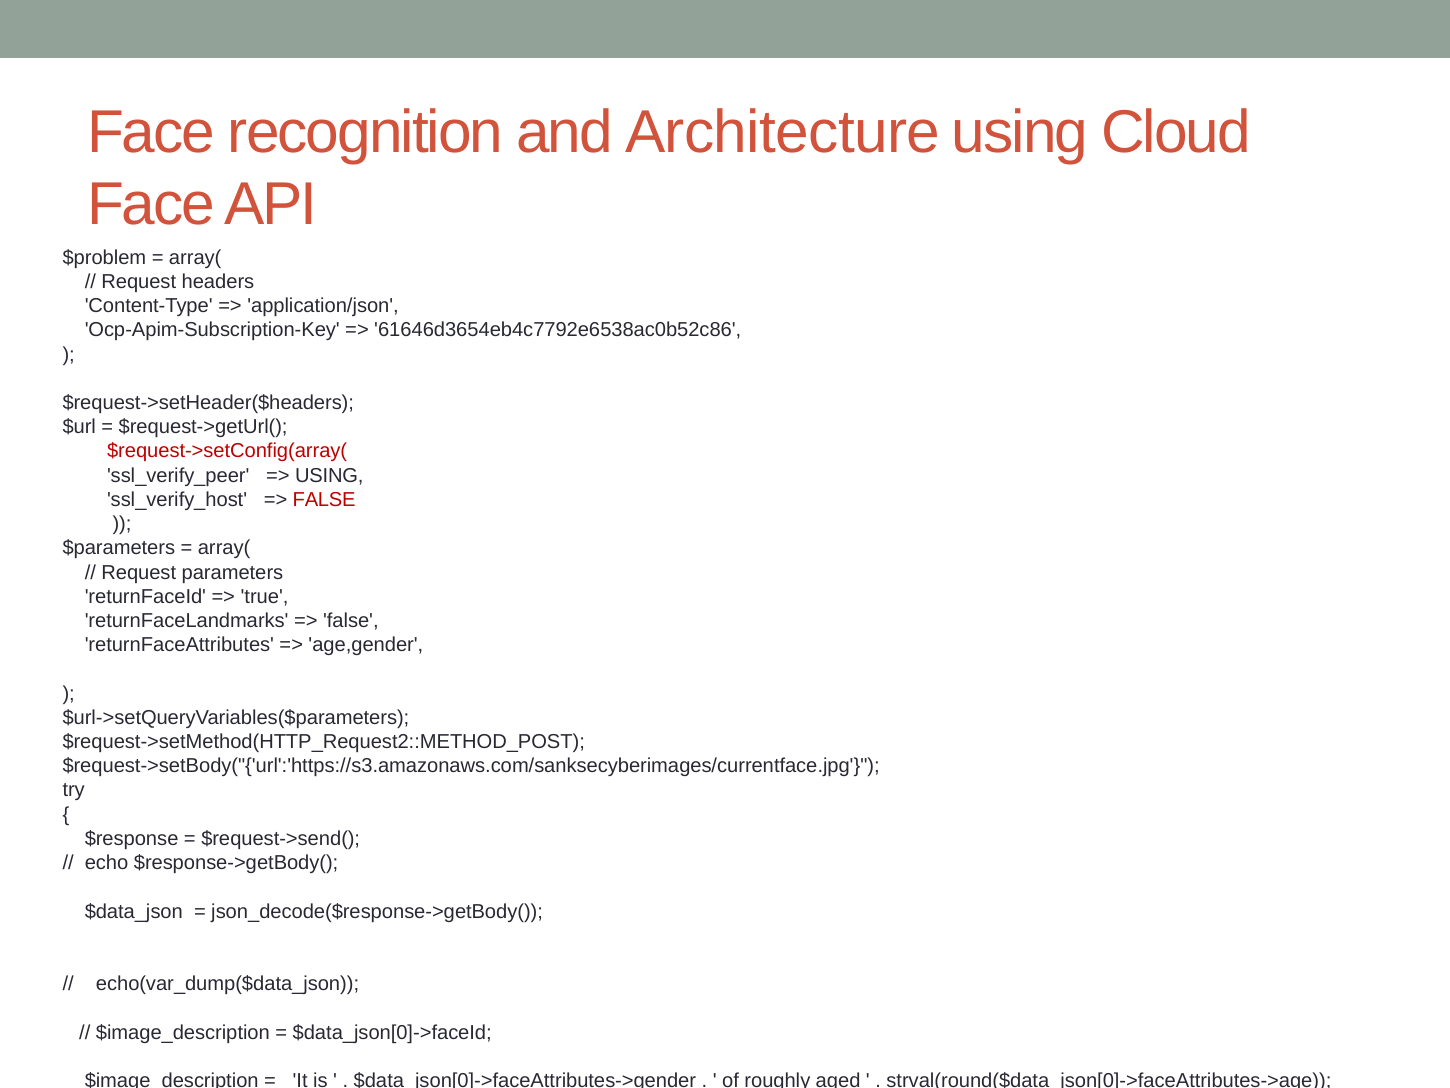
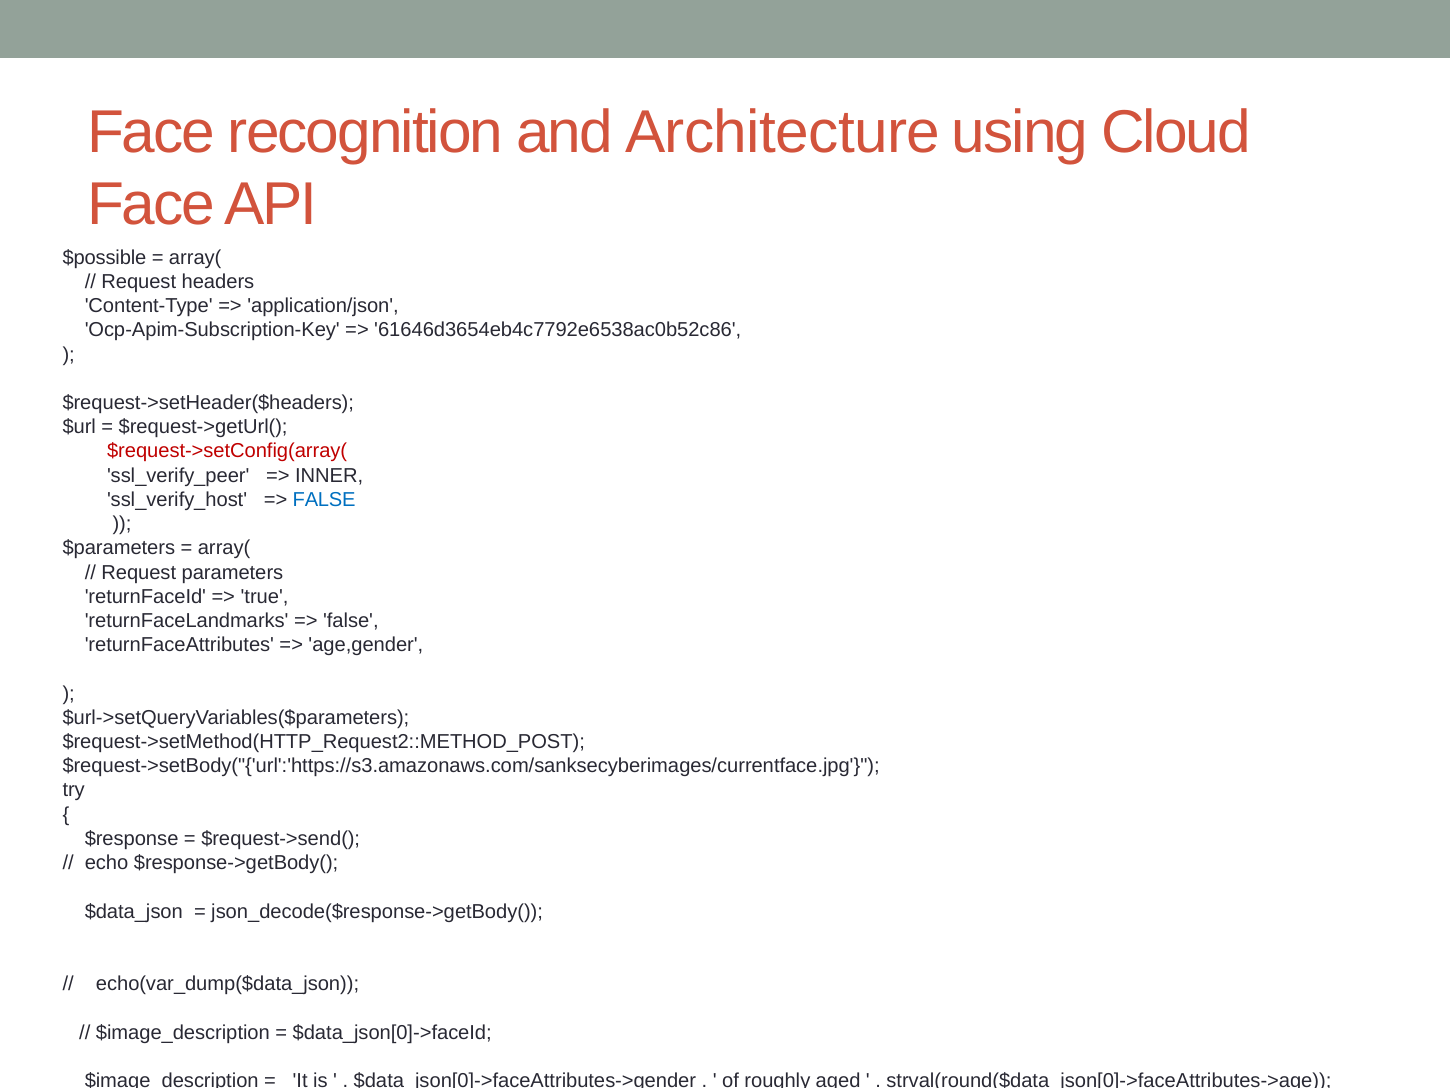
$problem: $problem -> $possible (104, 257)
USING: USING -> INNER (329, 475)
FALSE colour: red -> blue (324, 499)
